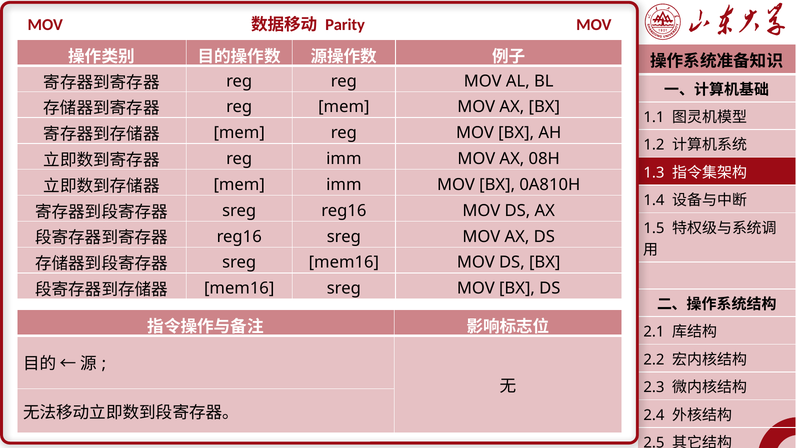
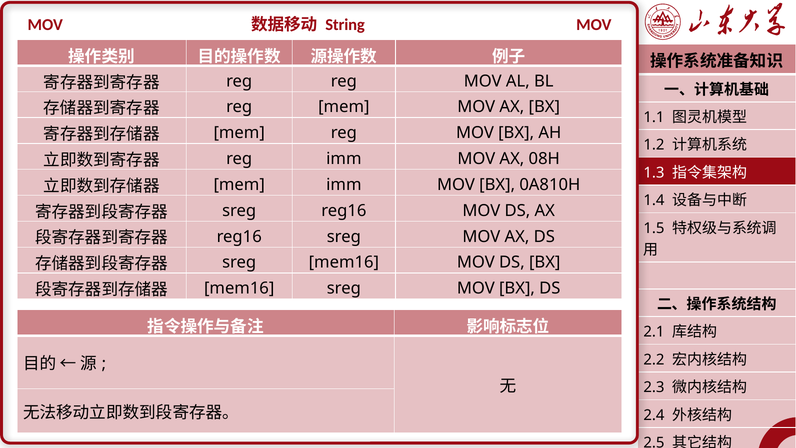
Parity: Parity -> String (345, 25)
